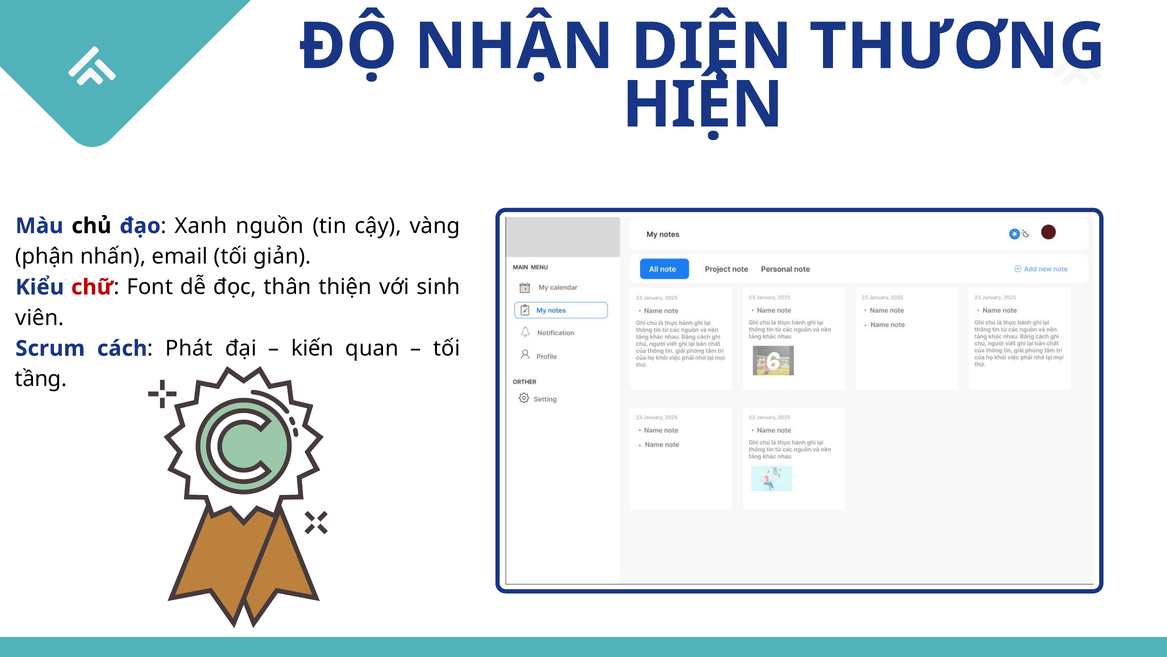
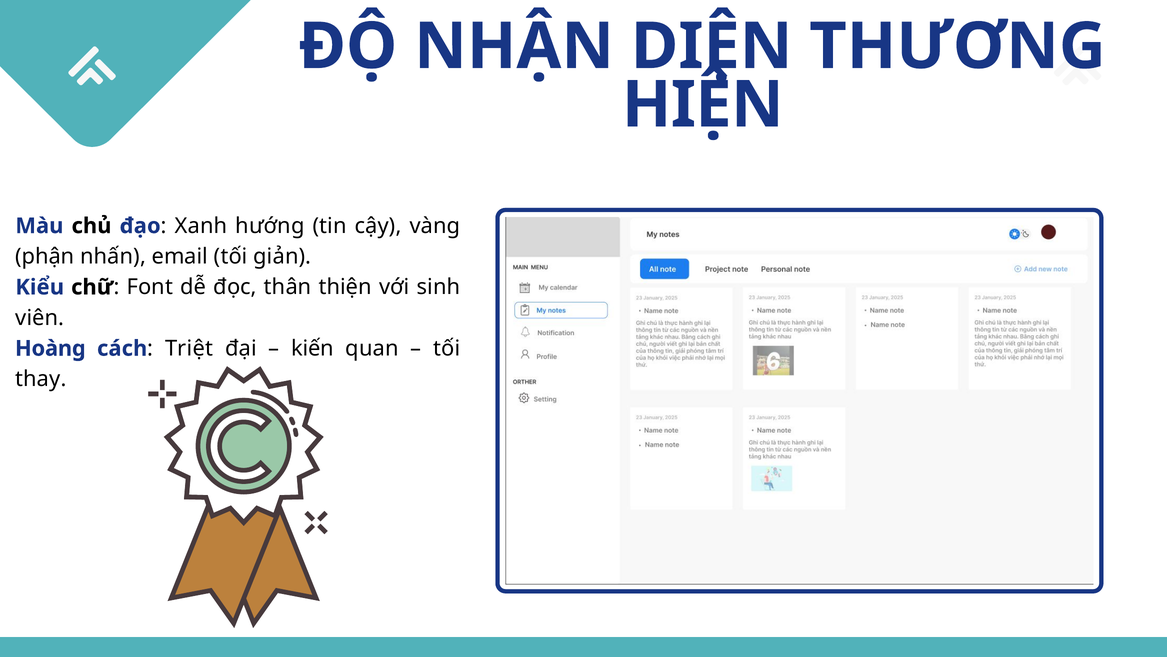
nguồn: nguồn -> hướng (270, 226)
chữ colour: red -> black (92, 287)
Scrum: Scrum -> Hoàng (50, 348)
Phát: Phát -> Triệt (189, 348)
tầng: tầng -> thay (41, 379)
